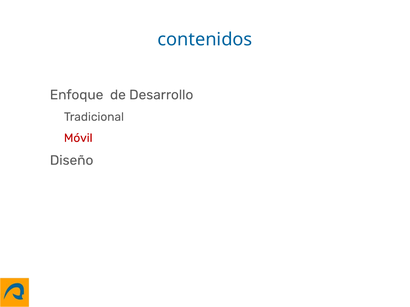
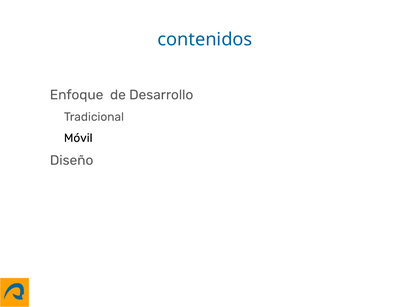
Móvil colour: red -> black (78, 138)
